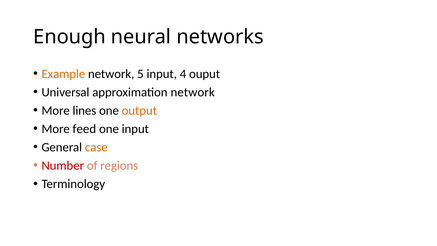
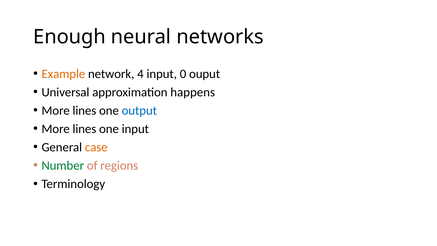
5: 5 -> 4 (140, 74)
4: 4 -> 0 (183, 74)
approximation network: network -> happens (193, 92)
output colour: orange -> blue (139, 111)
feed: feed -> lines (84, 129)
Number colour: red -> green (63, 165)
